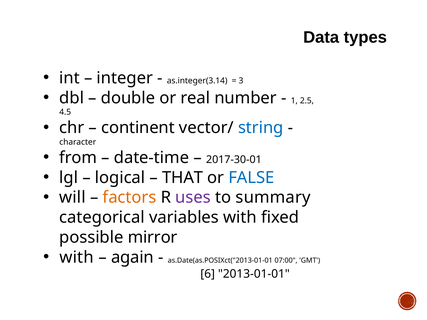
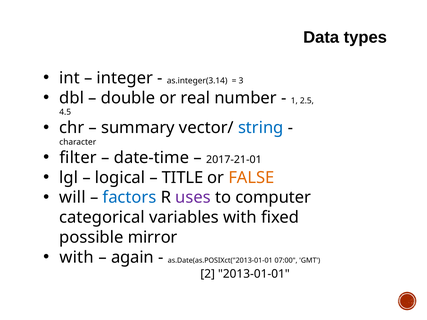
continent: continent -> summary (138, 128)
from: from -> filter (78, 158)
2017-30-01: 2017-30-01 -> 2017-21-01 (234, 160)
THAT: THAT -> TITLE (183, 178)
FALSE colour: blue -> orange (251, 178)
factors colour: orange -> blue (130, 198)
summary: summary -> computer (273, 198)
6: 6 -> 2 (208, 274)
